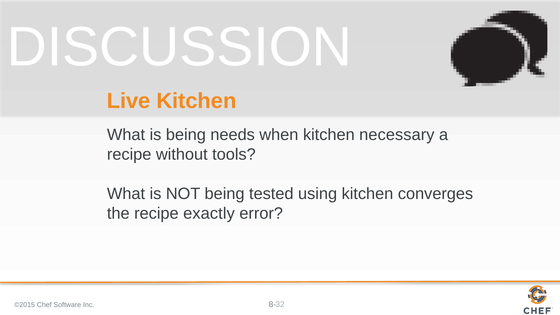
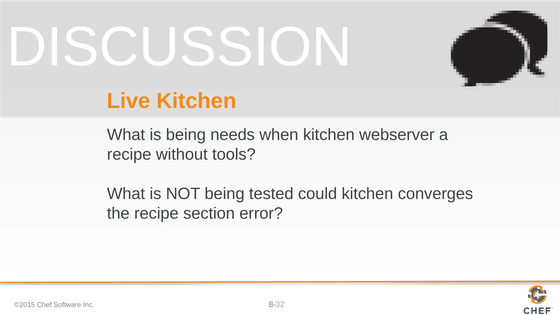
necessary: necessary -> webserver (397, 135)
using: using -> could (318, 194)
exactly: exactly -> section (209, 213)
